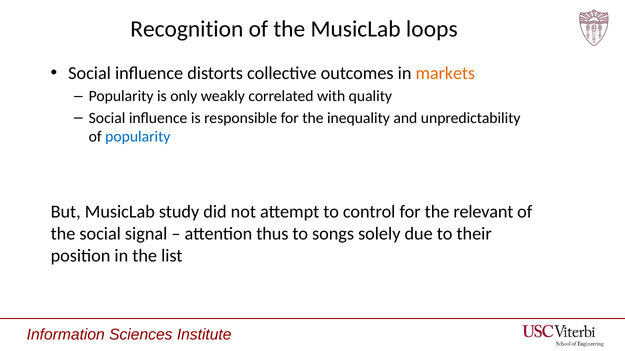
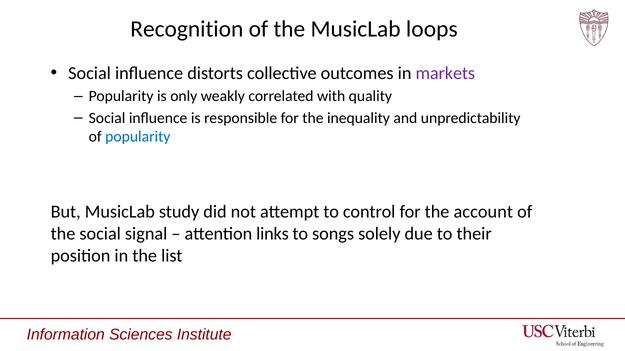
markets colour: orange -> purple (445, 73)
relevant: relevant -> account (483, 212)
thus: thus -> links (272, 234)
